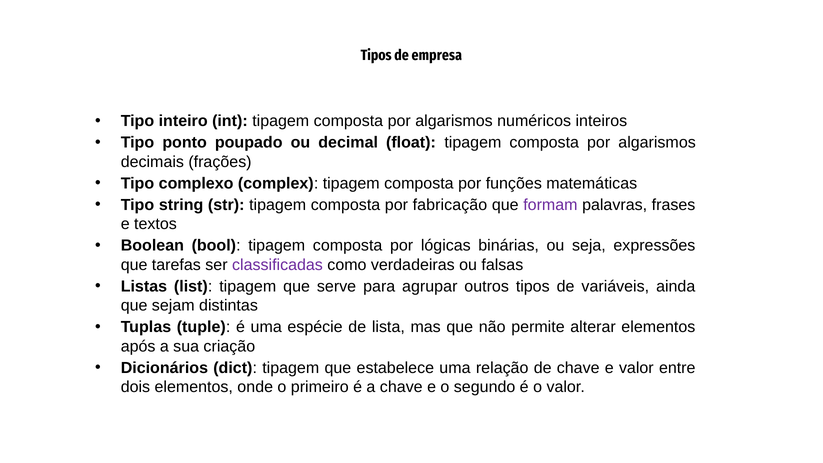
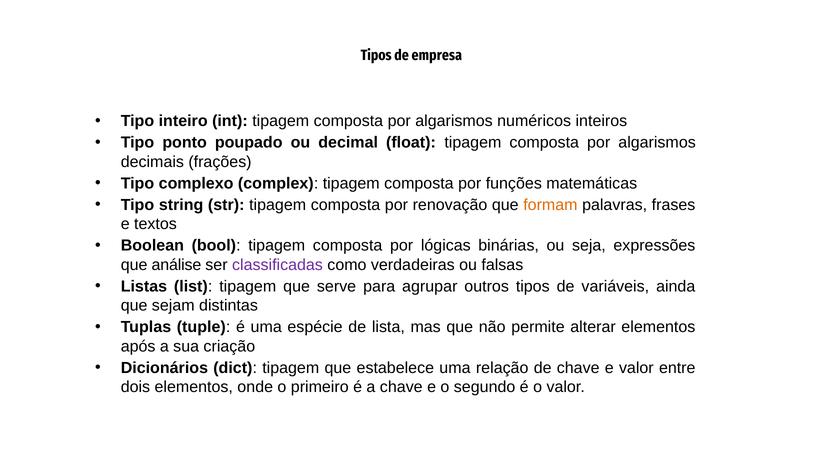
fabricação: fabricação -> renovação (450, 205)
formam colour: purple -> orange (550, 205)
tarefas: tarefas -> análise (176, 265)
